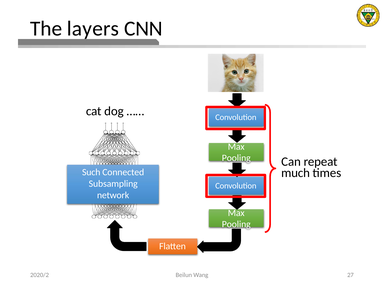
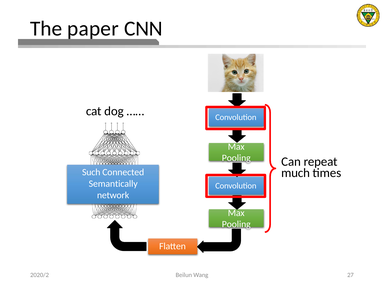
layers: layers -> paper (93, 29)
Subsampling: Subsampling -> Semantically (113, 184)
